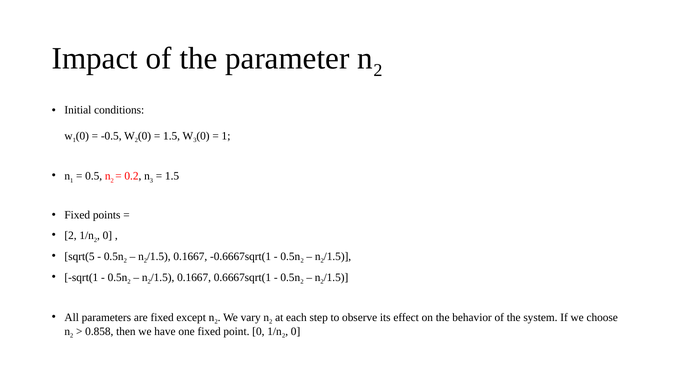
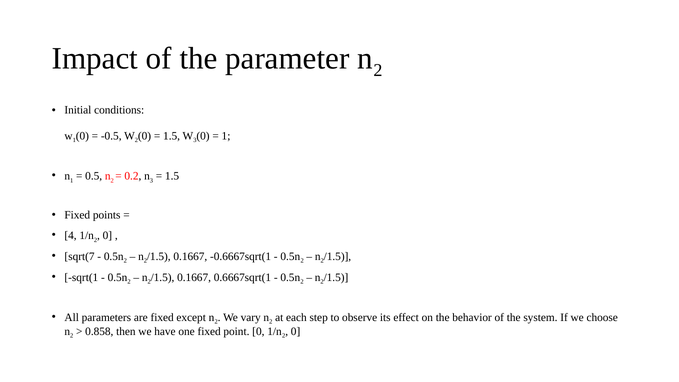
2: 2 -> 4 (71, 236)
sqrt(5: sqrt(5 -> sqrt(7 (80, 256)
